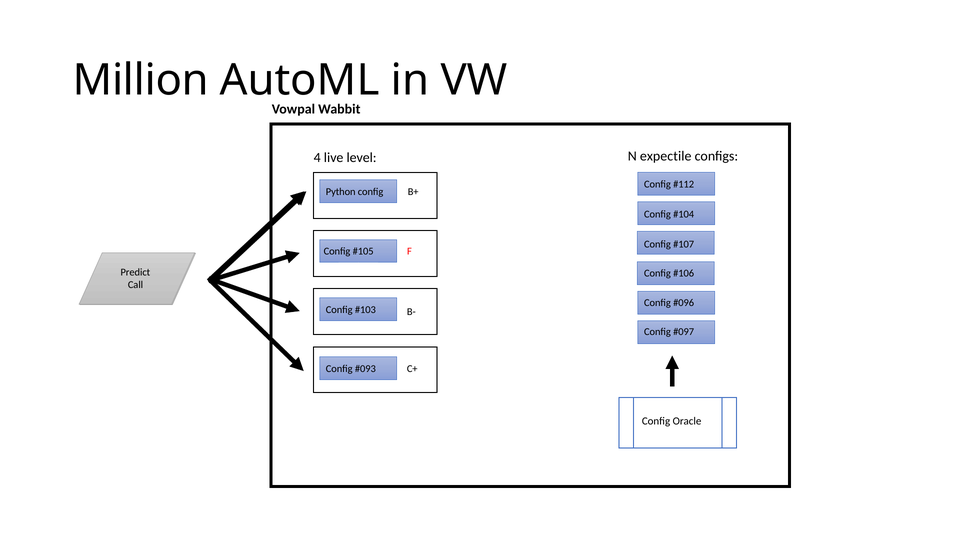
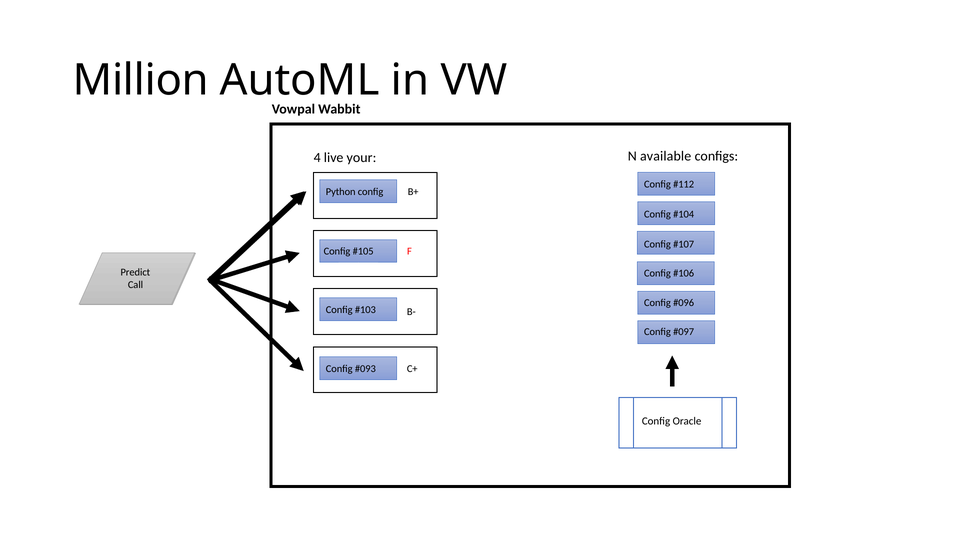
level: level -> your (361, 158)
expectile: expectile -> available (666, 156)
